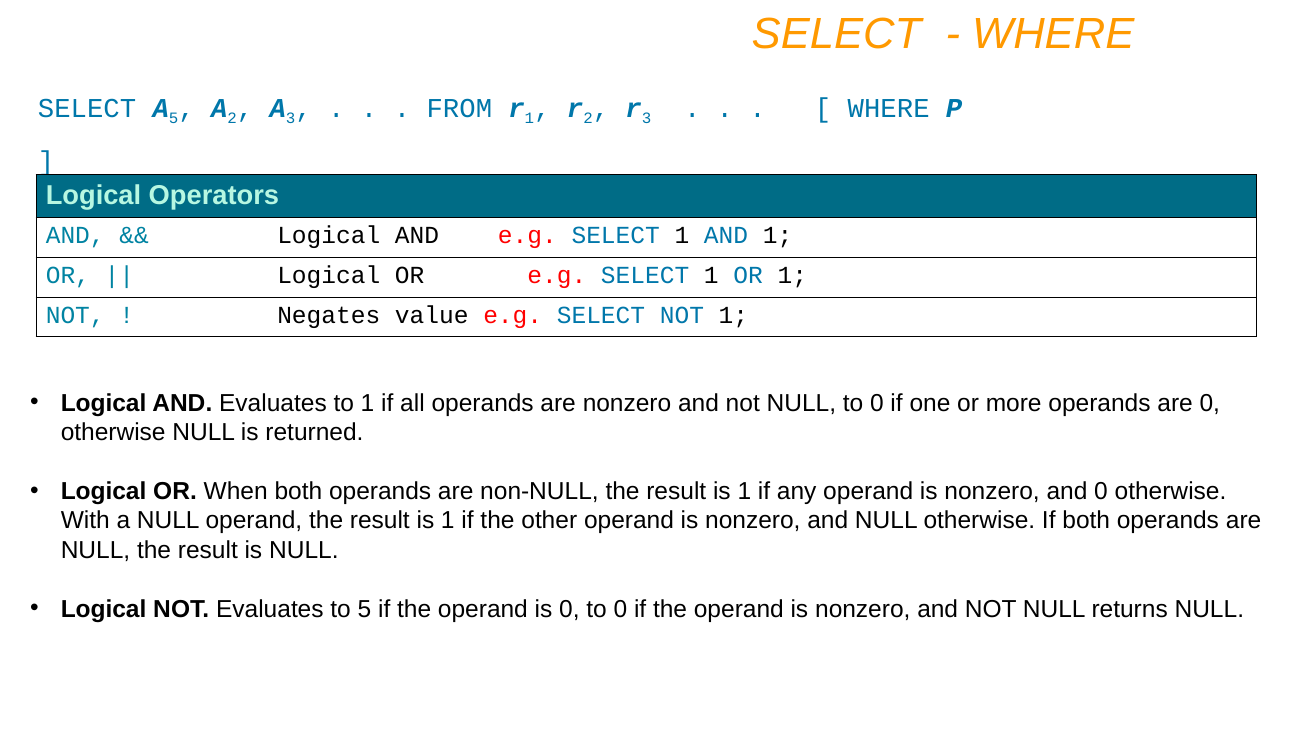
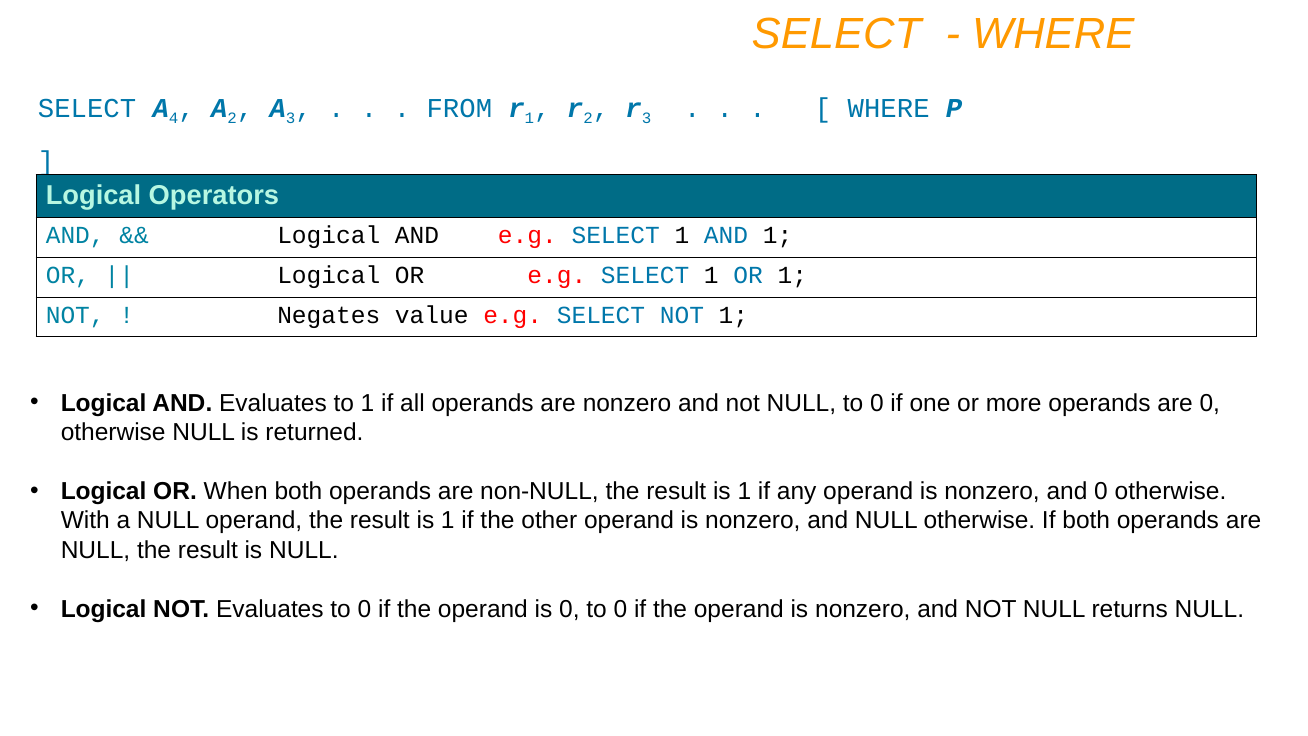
A 5: 5 -> 4 (174, 119)
Evaluates to 5: 5 -> 0 (364, 609)
